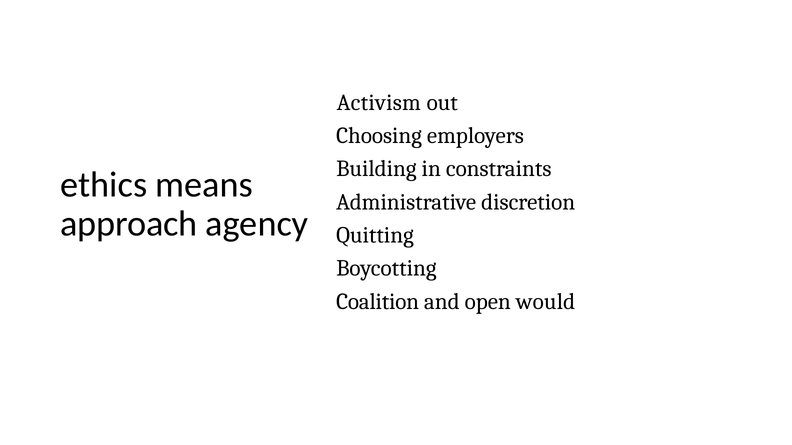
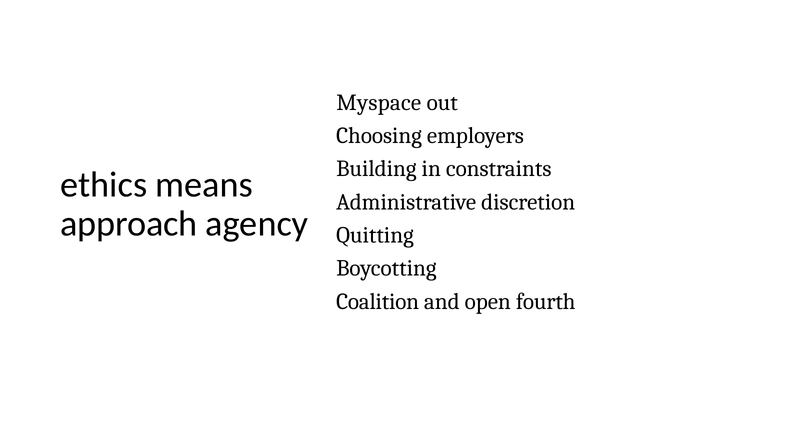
Activism: Activism -> Myspace (379, 103)
would: would -> fourth (546, 302)
